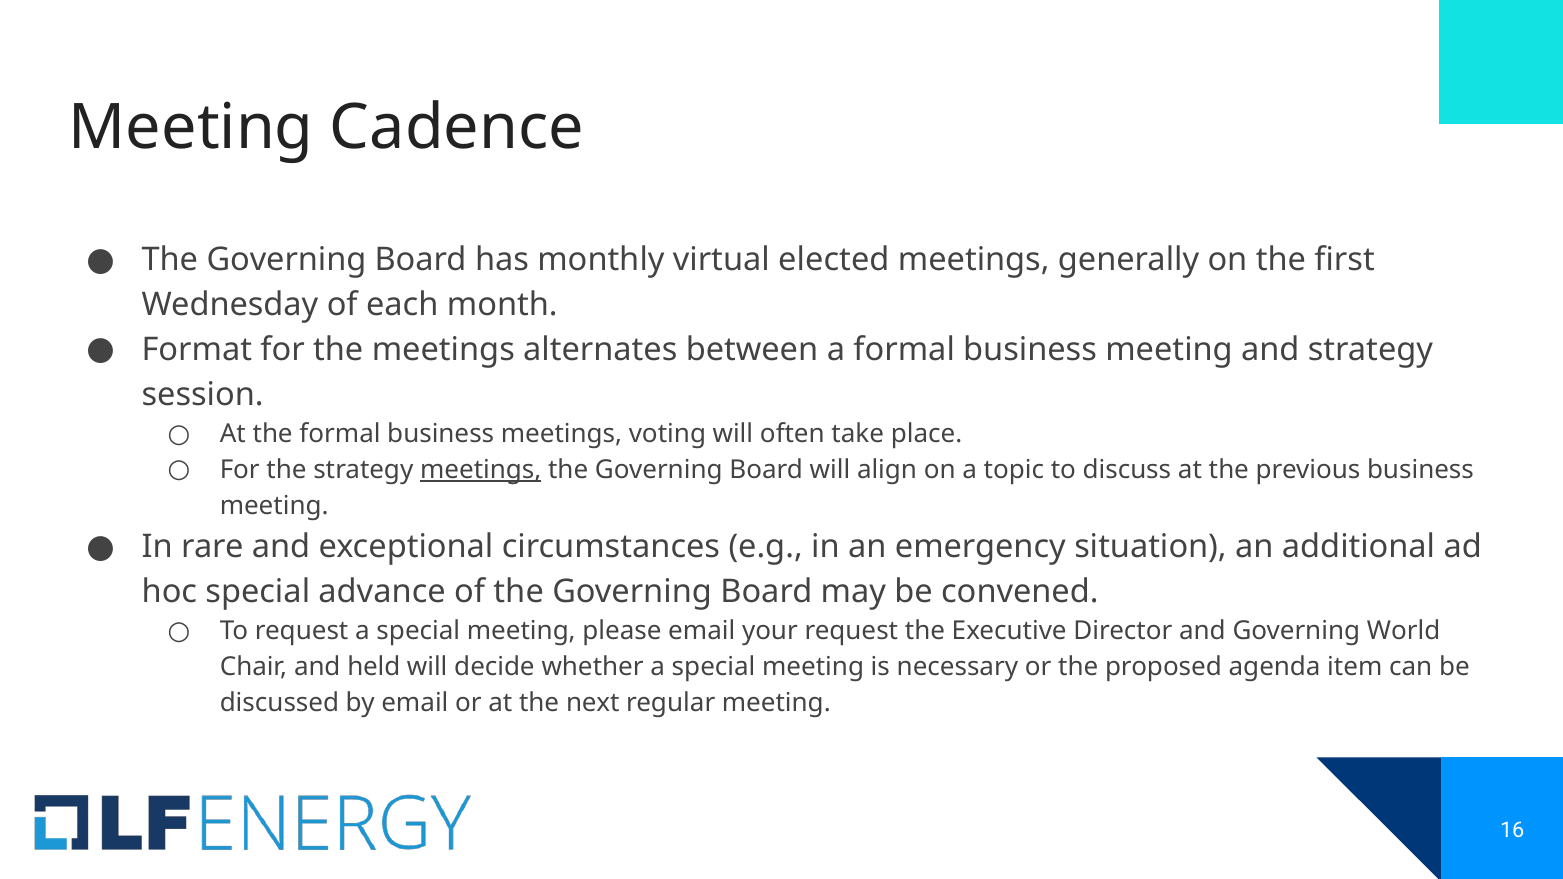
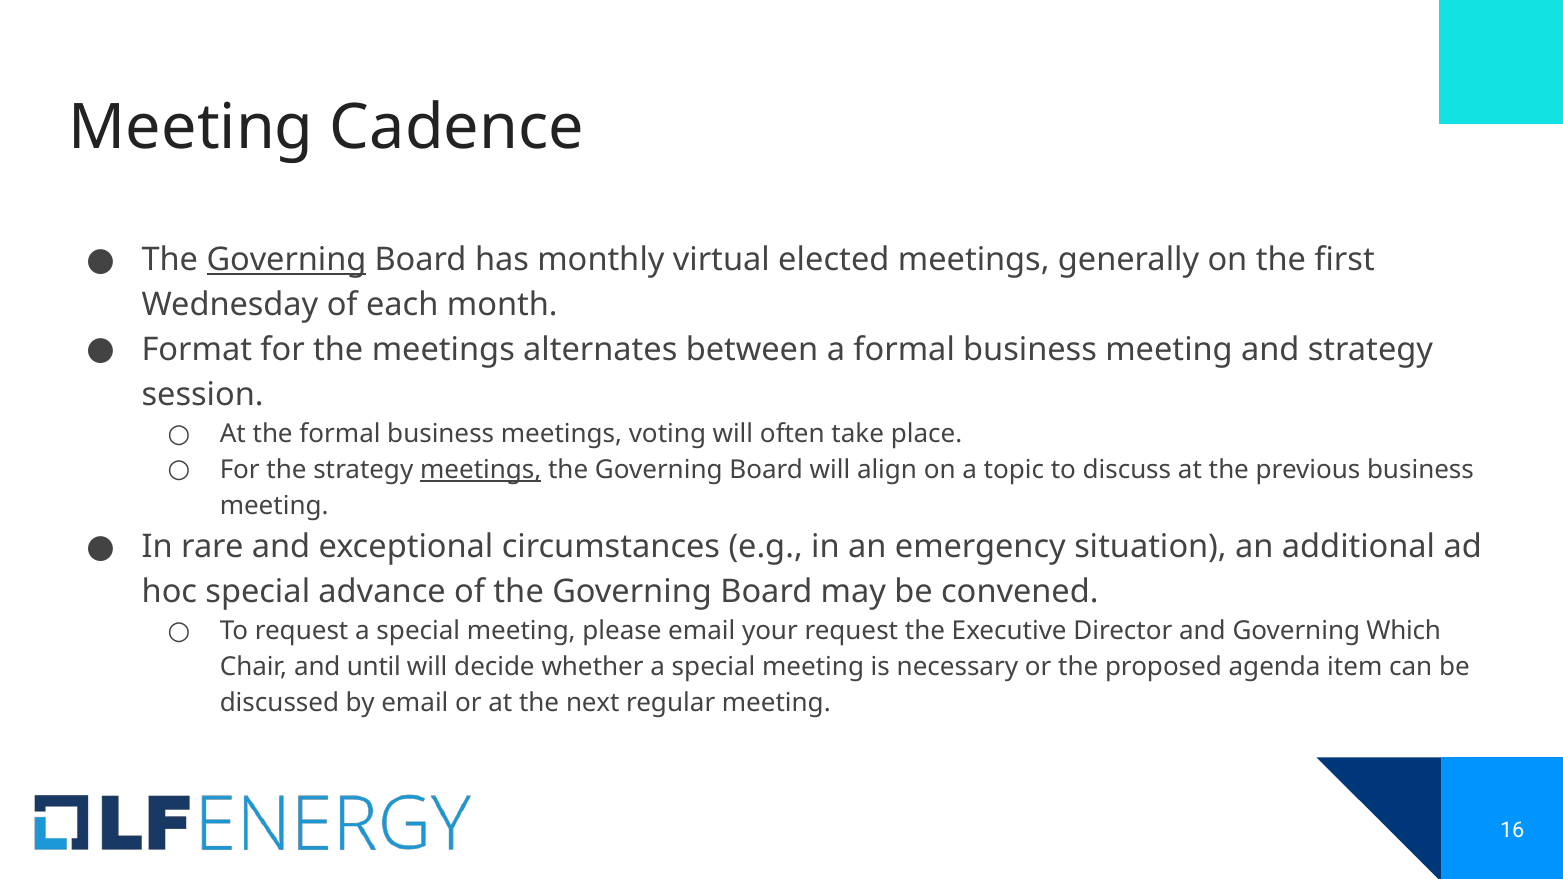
Governing underline: none -> present (286, 260)
World: World -> Which (1404, 632)
held: held -> until (374, 668)
